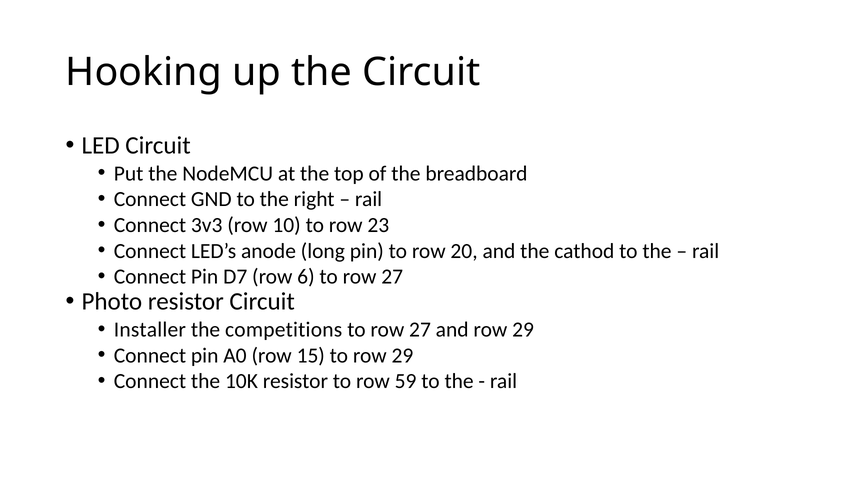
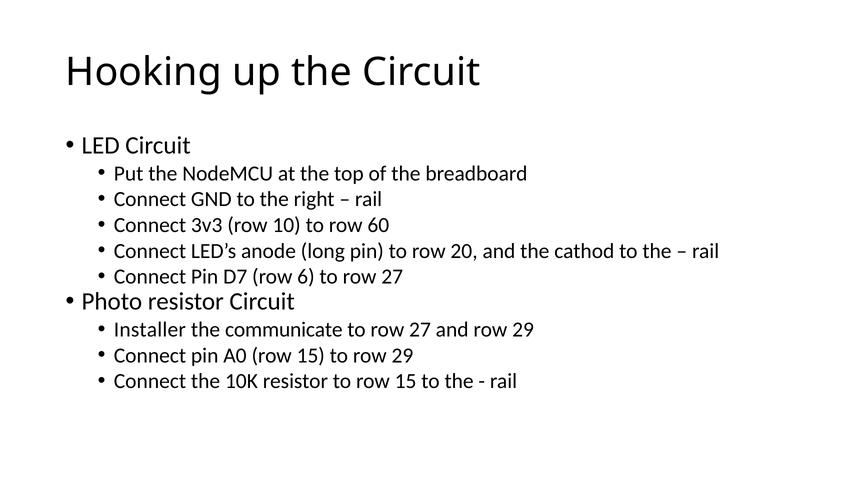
23: 23 -> 60 (378, 225)
competitions: competitions -> communicate (284, 330)
to row 59: 59 -> 15 (406, 381)
